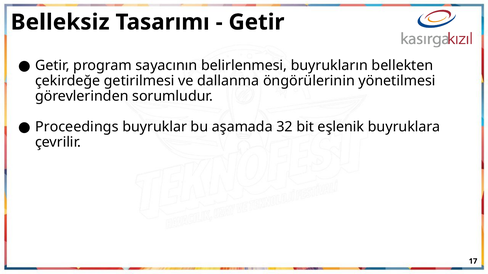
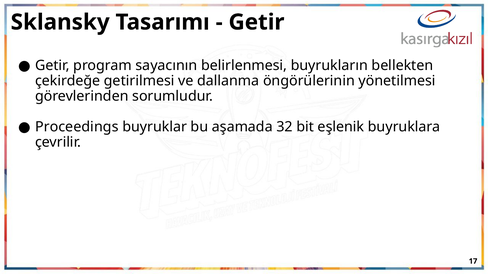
Belleksiz: Belleksiz -> Sklansky (60, 22)
